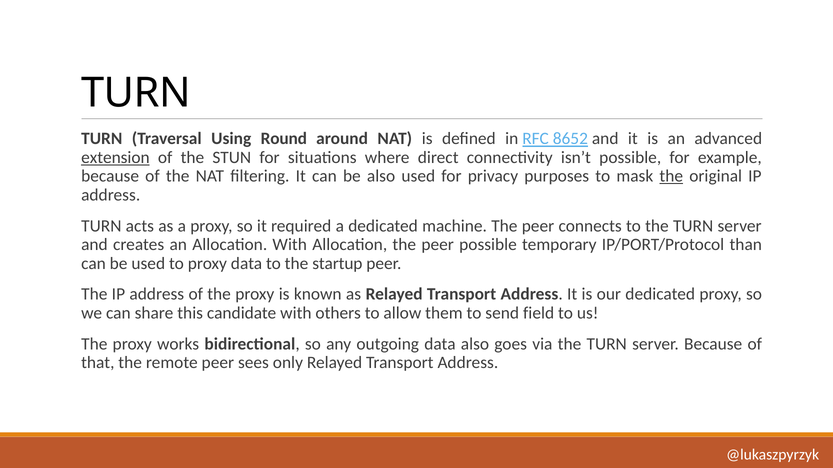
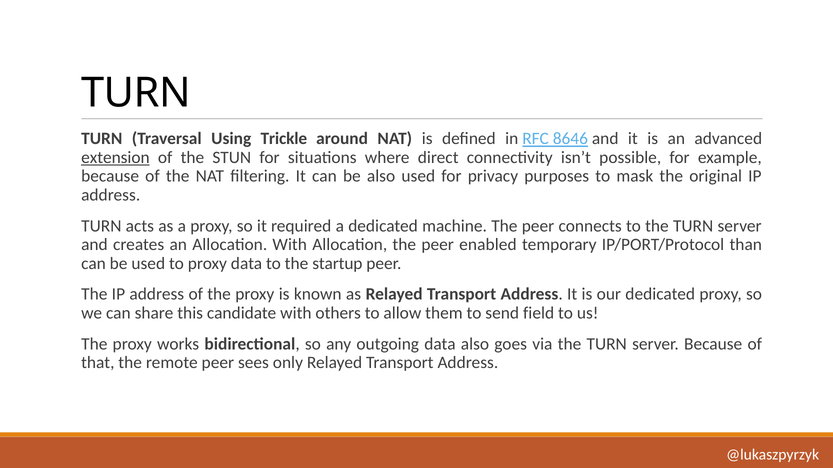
Round: Round -> Trickle (284, 139)
8652: 8652 -> 8646 (570, 139)
the underline: present -> none (671, 176)
peer possible: possible -> enabled (488, 245)
